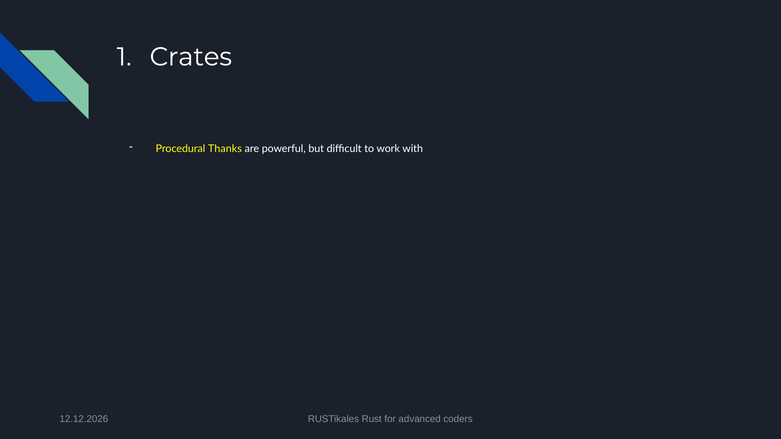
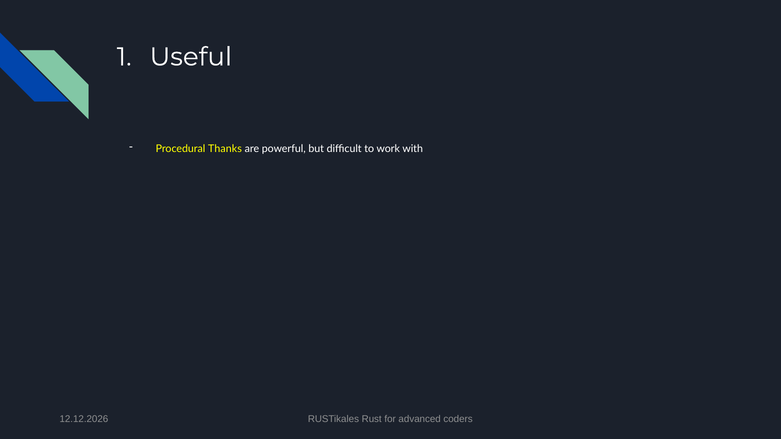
Crates: Crates -> Useful (191, 57)
